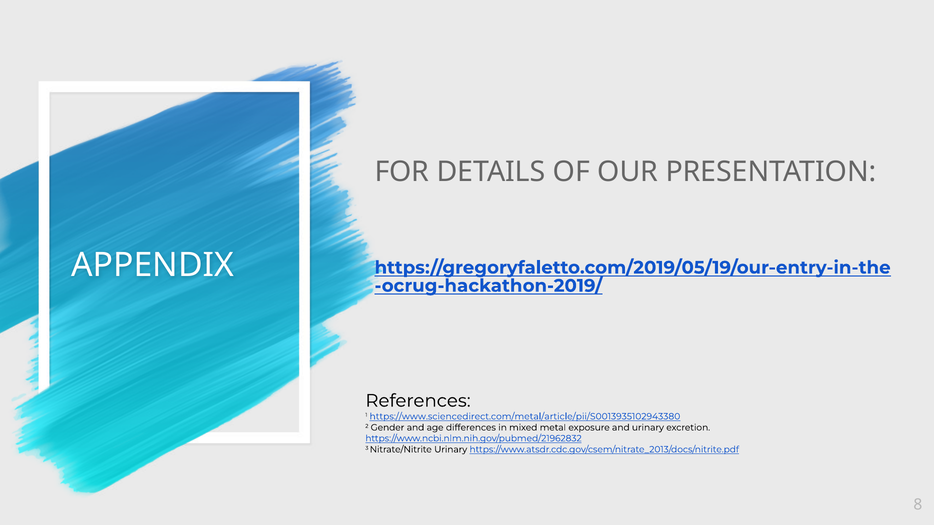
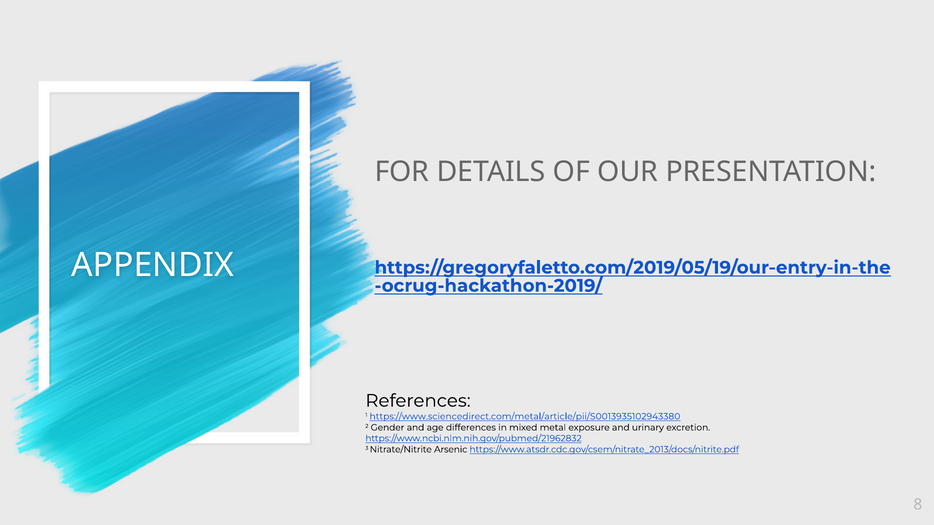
Nitrate/Nitrite Urinary: Urinary -> Arsenic (451, 450)
